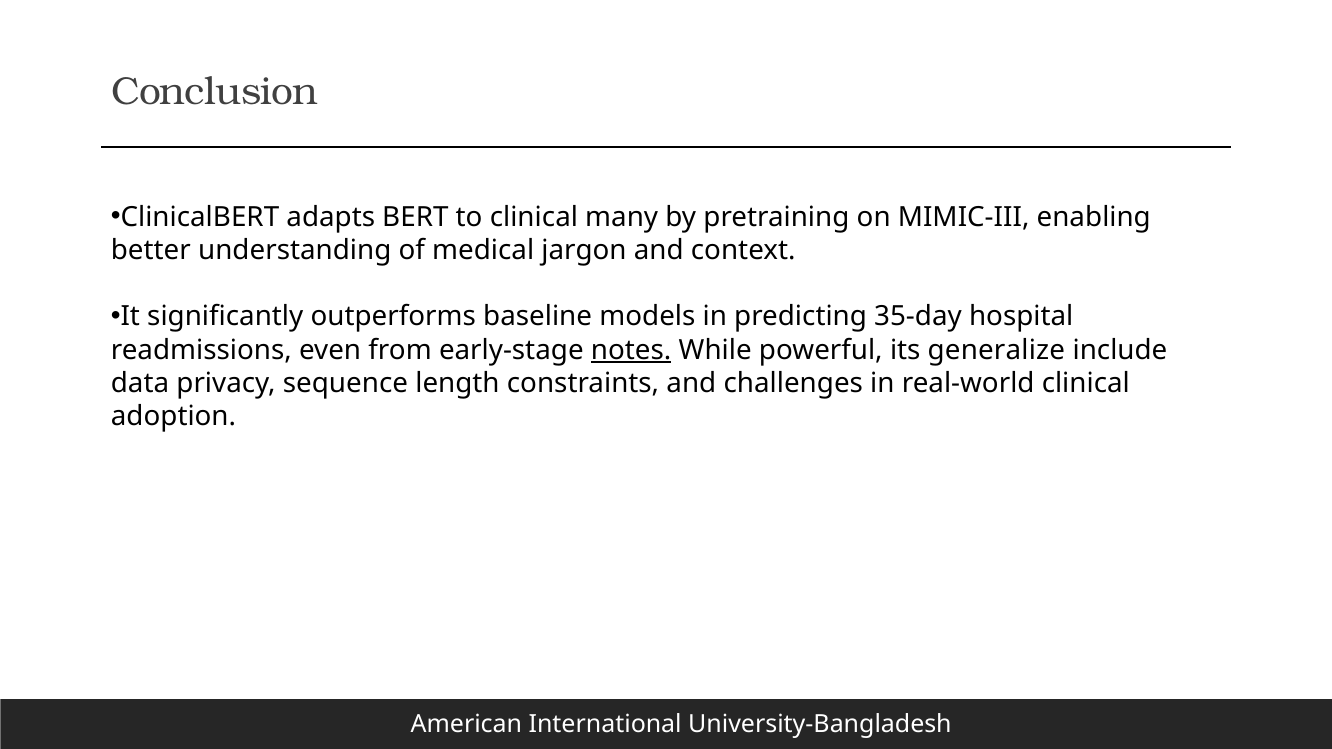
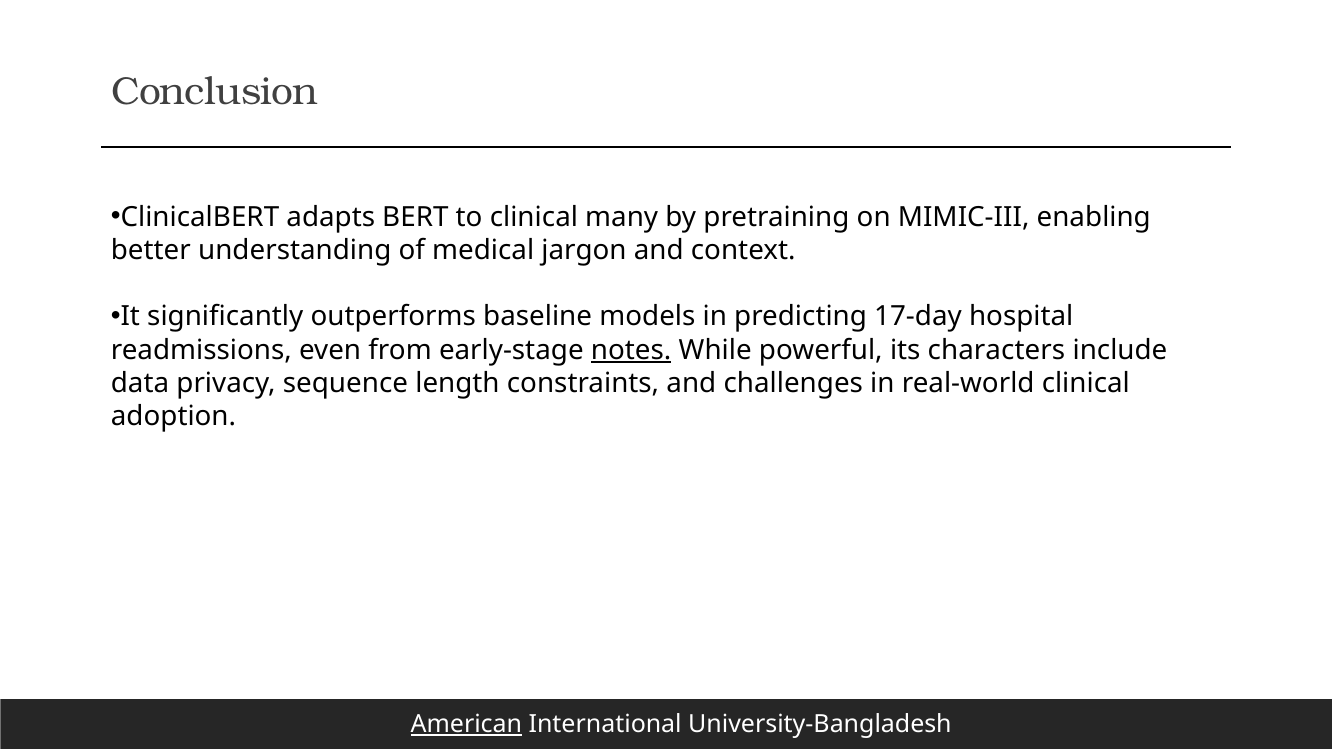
35-day: 35-day -> 17-day (918, 317)
generalize: generalize -> characters (996, 350)
American underline: none -> present (466, 725)
